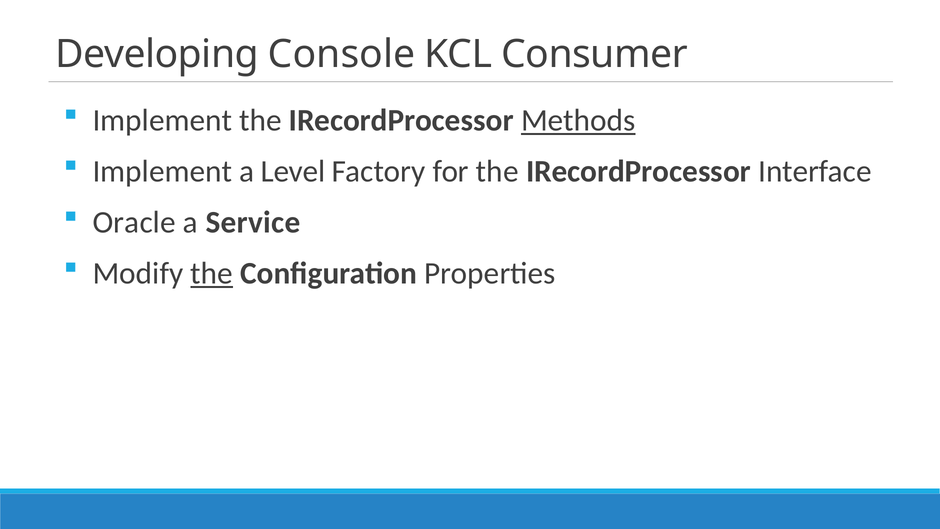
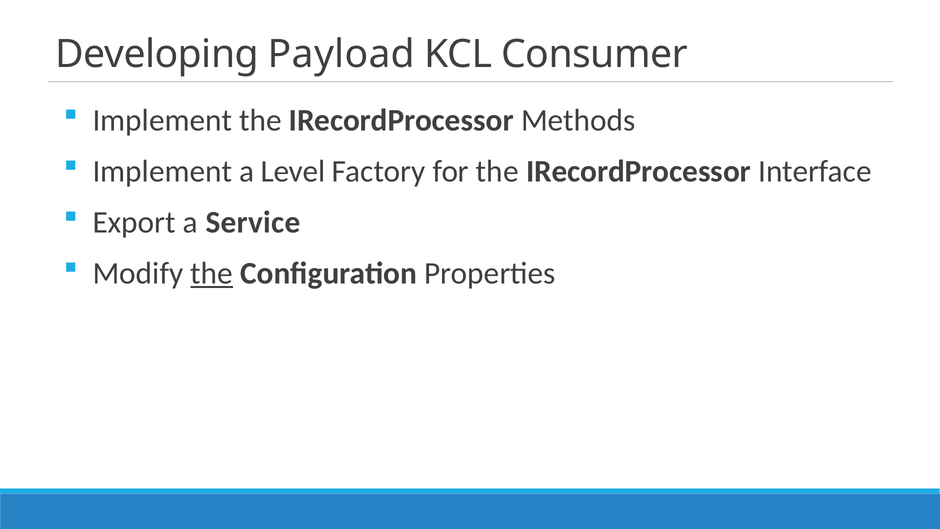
Console: Console -> Payload (341, 54)
Methods underline: present -> none (578, 120)
Oracle: Oracle -> Export (134, 222)
